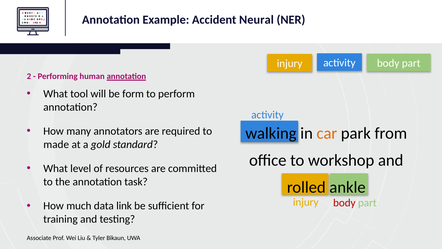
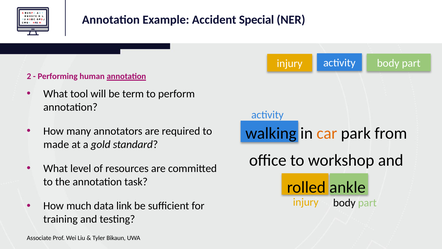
Neural: Neural -> Special (257, 20)
form: form -> term (133, 94)
body colour: red -> black (344, 202)
